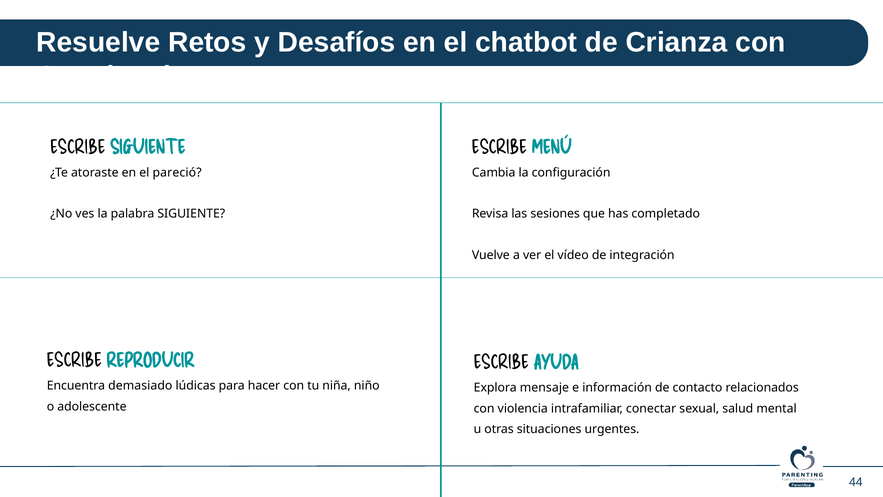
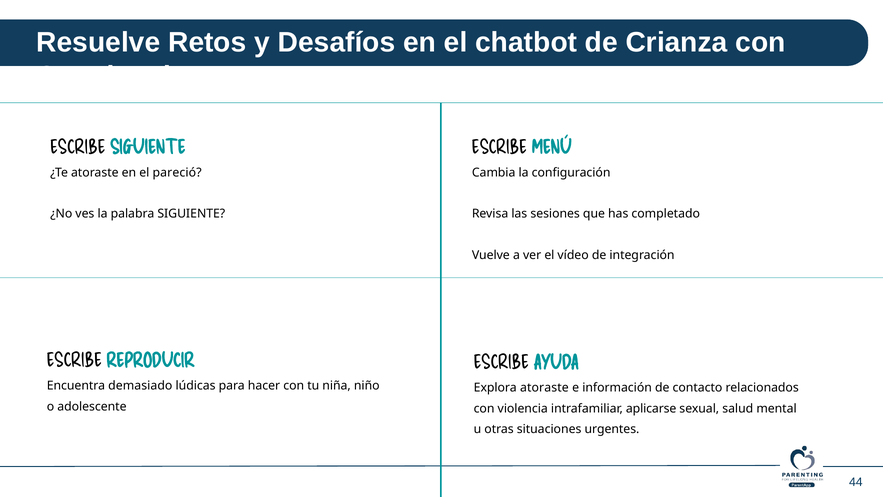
Explora mensaje: mensaje -> atoraste (544, 388)
conectar: conectar -> aplicarse (651, 408)
